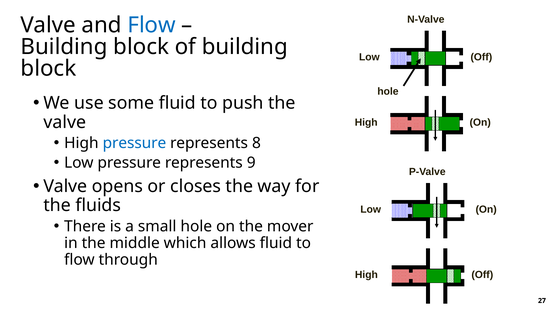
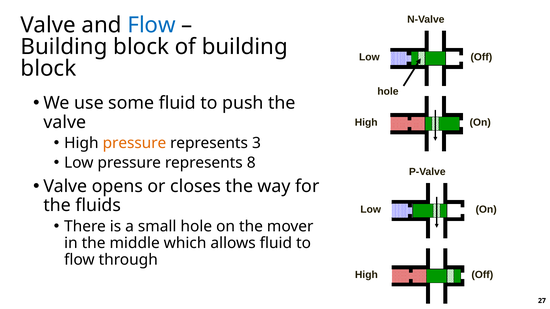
pressure colour: blue -> orange (134, 143)
8: 8 -> 3 (256, 143)
9: 9 -> 8 (251, 163)
